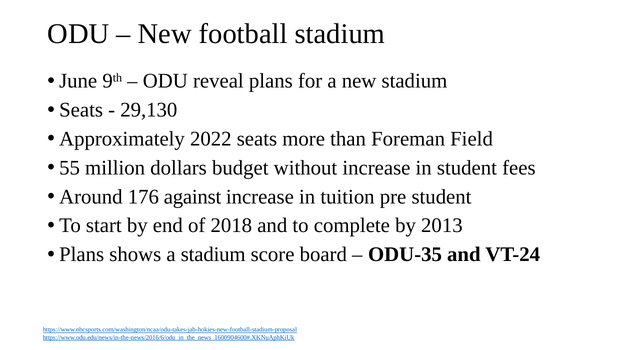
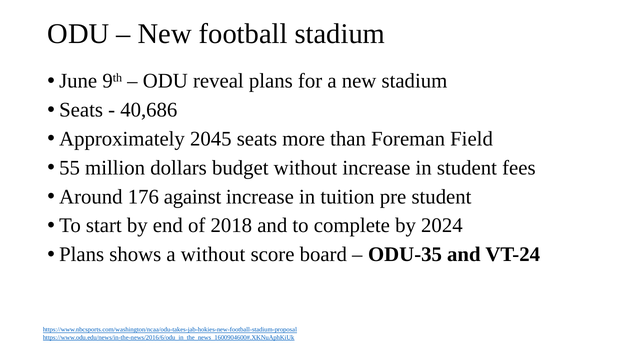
29,130: 29,130 -> 40,686 (149, 110)
2022: 2022 -> 2045 (211, 139)
2013: 2013 -> 2024 (442, 226)
a stadium: stadium -> without (213, 255)
